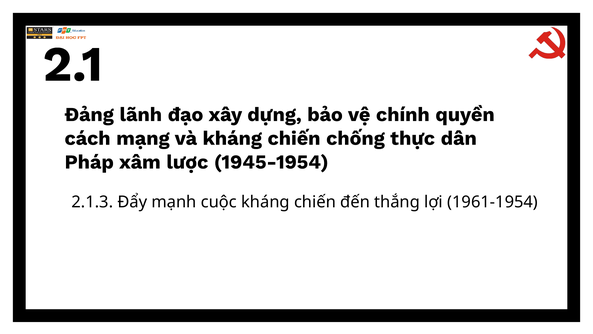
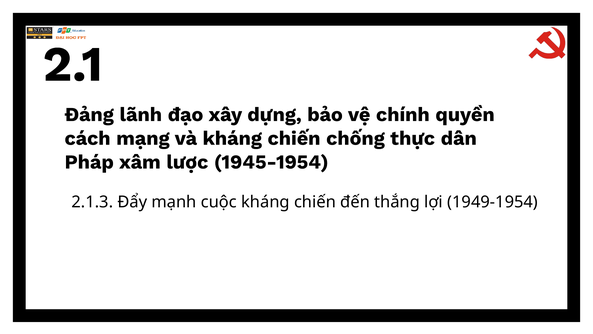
1961-1954: 1961-1954 -> 1949-1954 (493, 202)
